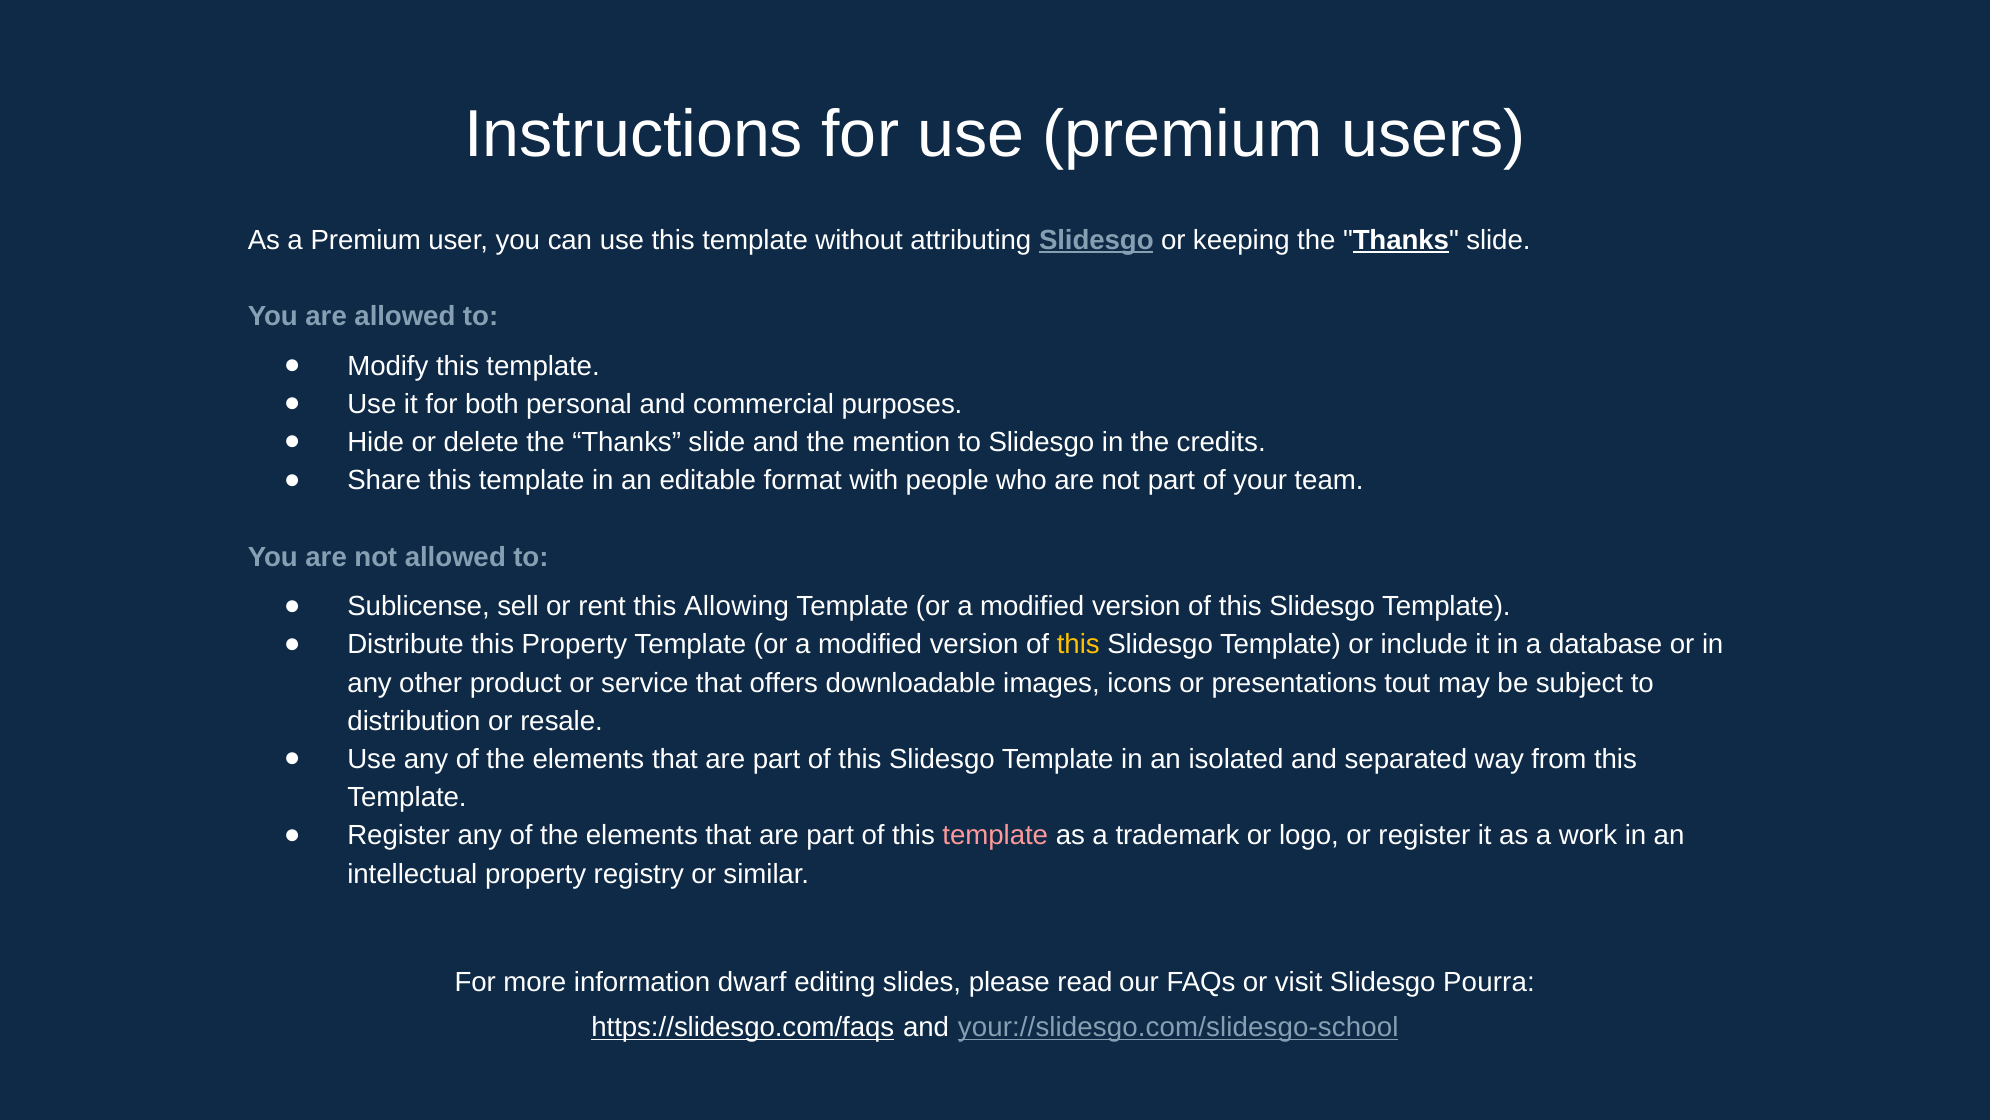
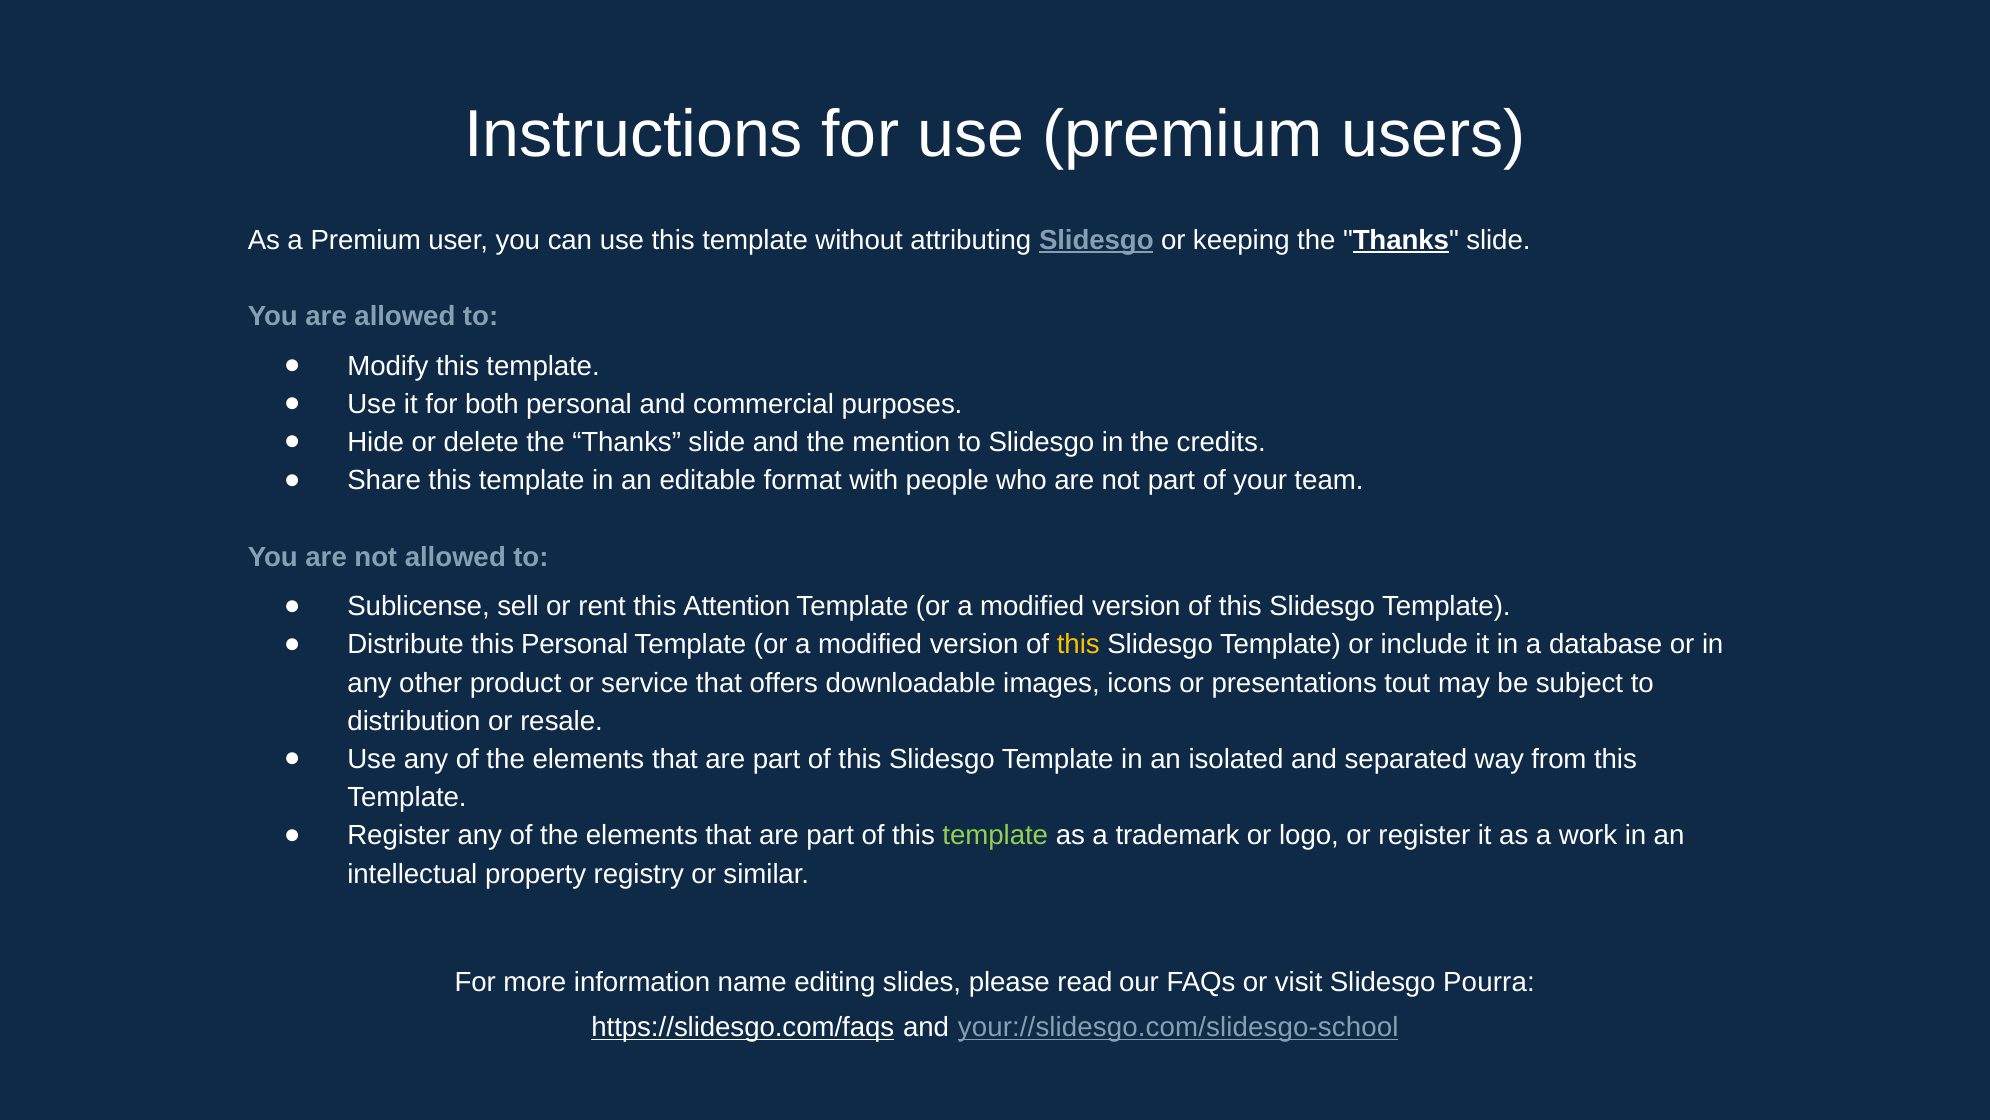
Allowing: Allowing -> Attention (737, 606)
this Property: Property -> Personal (575, 645)
template colour: pink -> light green (995, 835)
dwarf: dwarf -> name (752, 982)
